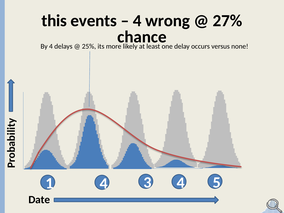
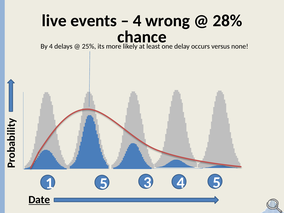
this: this -> live (54, 21)
27%: 27% -> 28% (228, 21)
1 4: 4 -> 5 (104, 183)
Date underline: none -> present (39, 200)
